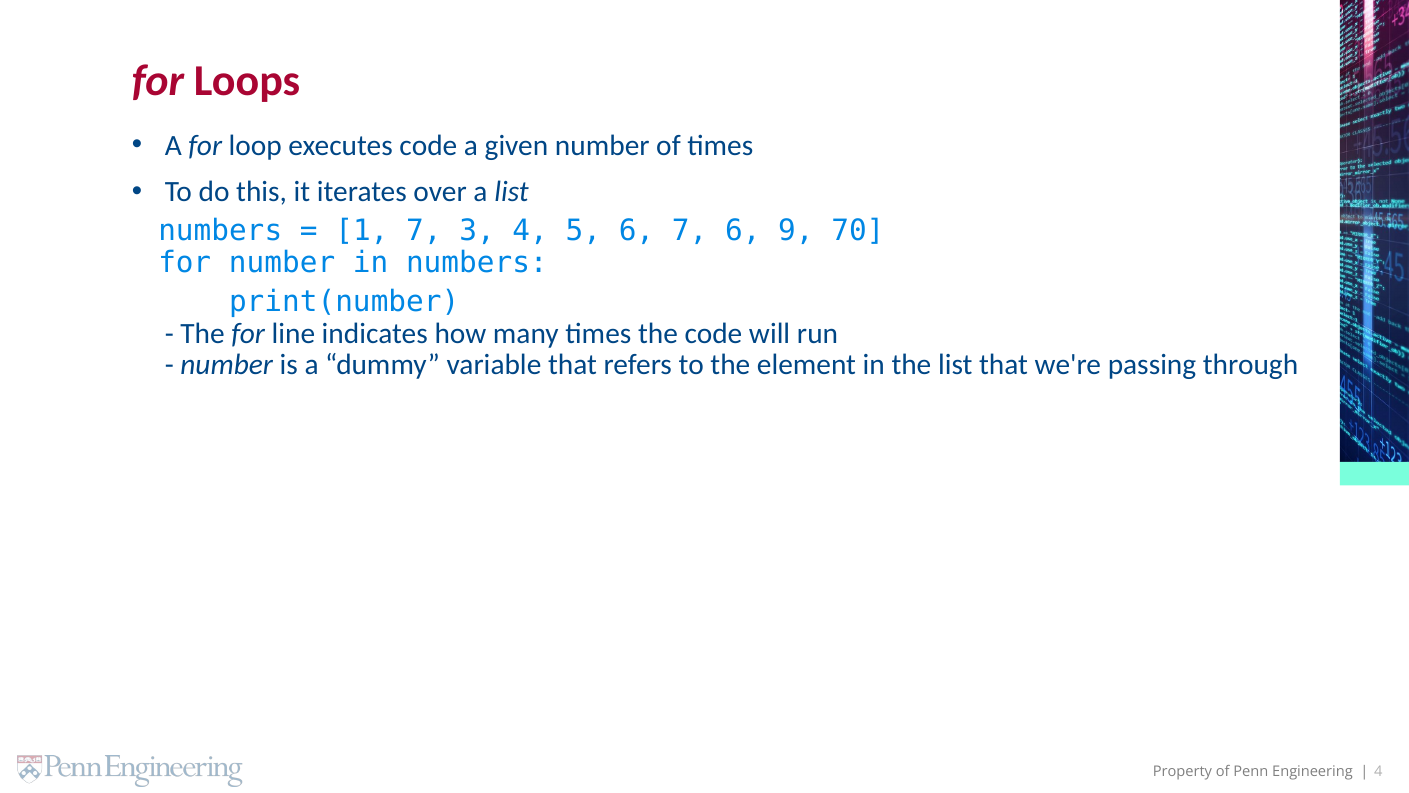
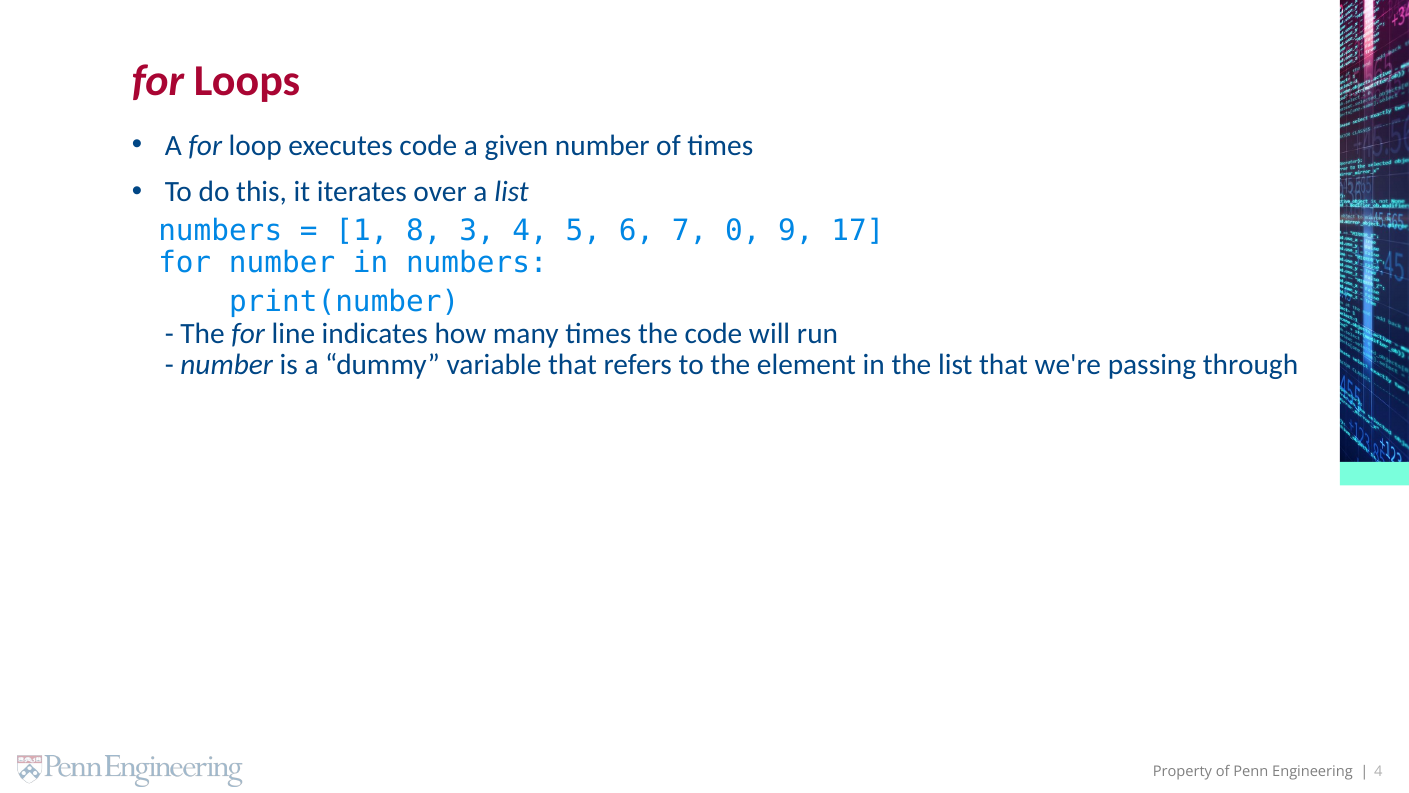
1 7: 7 -> 8 (424, 231)
7 6: 6 -> 0 (743, 231)
70: 70 -> 17 (858, 231)
